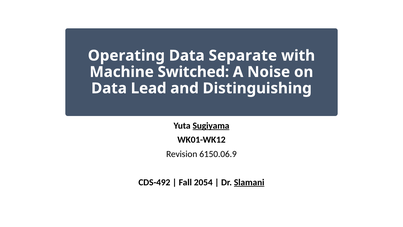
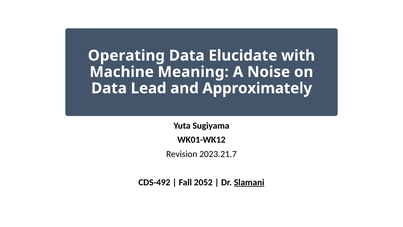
Separate: Separate -> Elucidate (243, 56)
Switched: Switched -> Meaning (193, 72)
Distinguishing: Distinguishing -> Approximately (257, 88)
Sugiyama underline: present -> none (211, 126)
6150.06.9: 6150.06.9 -> 2023.21.7 (218, 154)
2054: 2054 -> 2052 (203, 182)
